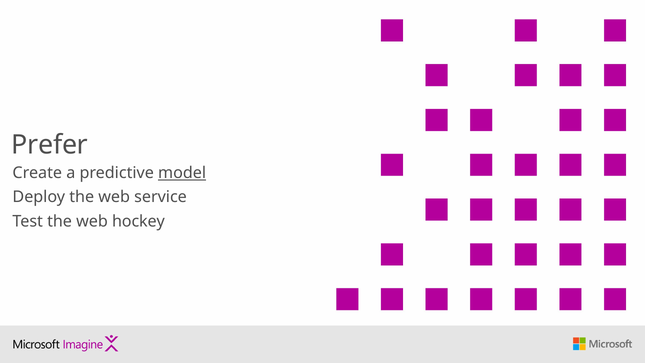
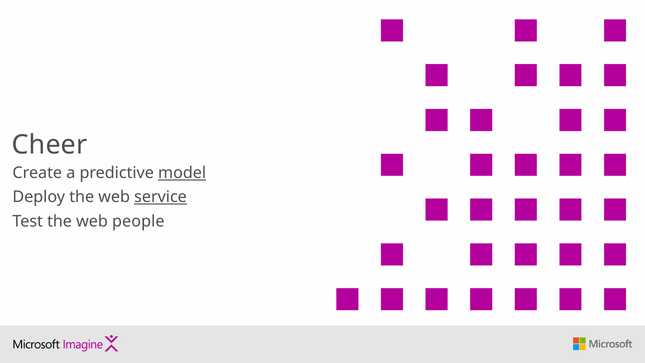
Prefer: Prefer -> Cheer (49, 145)
service underline: none -> present (161, 197)
hockey: hockey -> people (138, 221)
